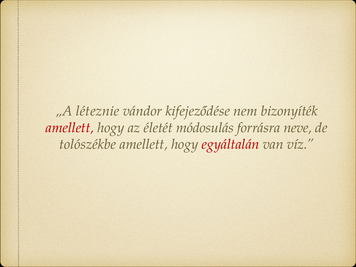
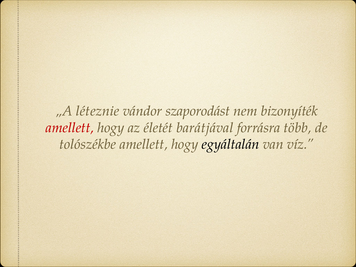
kifejeződése: kifejeződése -> szaporodást (198, 111)
módosulás: módosulás -> barátjával (205, 128)
neve: neve -> több (298, 128)
egyáltalán colour: red -> black (231, 144)
